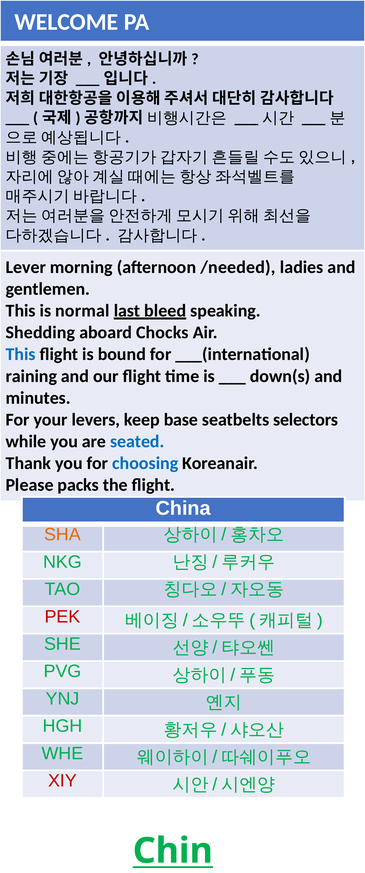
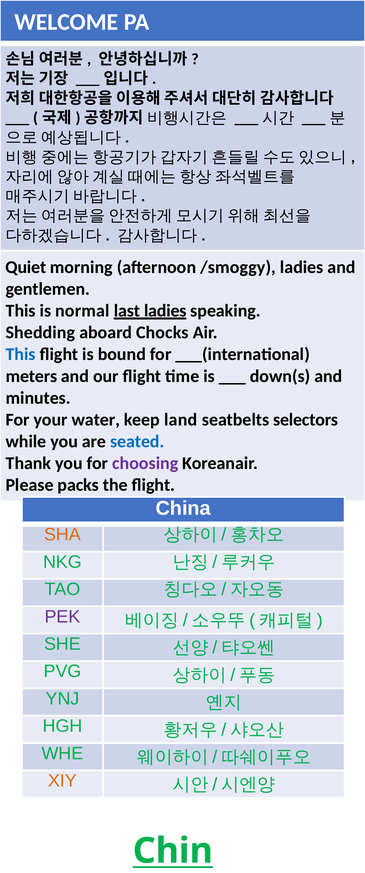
Lever: Lever -> Quiet (26, 267)
/needed: /needed -> /smoggy (238, 267)
last bleed: bleed -> ladies (165, 311)
raining: raining -> meters (31, 376)
levers: levers -> water (96, 420)
base: base -> land (181, 420)
choosing colour: blue -> purple (145, 463)
PEK colour: red -> purple (62, 617)
XIY colour: red -> orange (62, 781)
